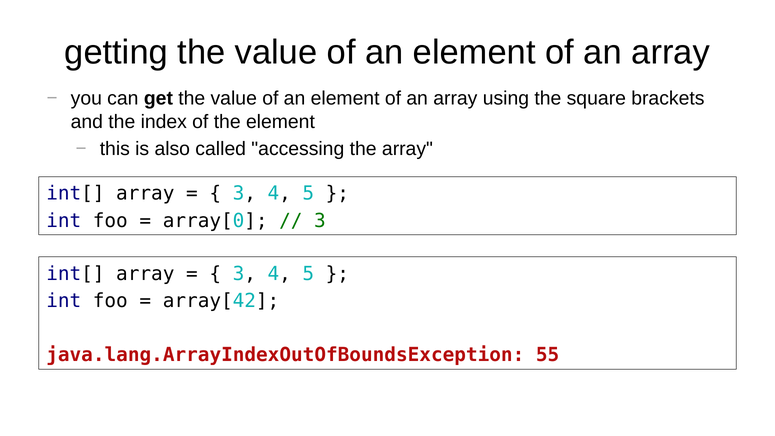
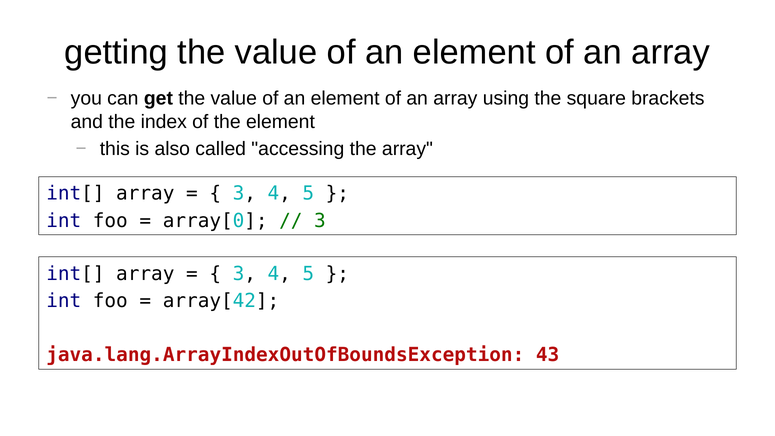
55: 55 -> 43 (548, 355)
